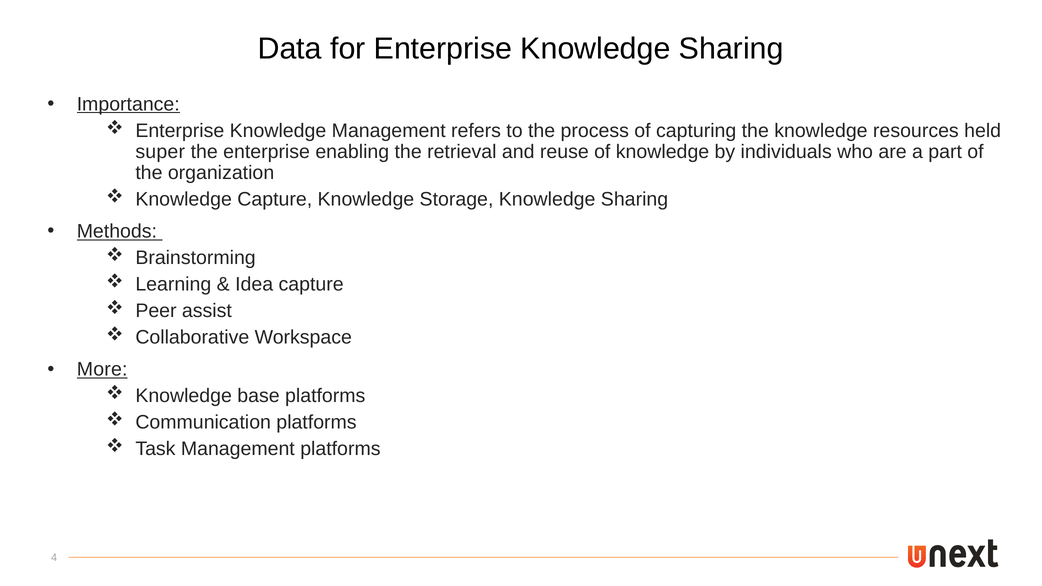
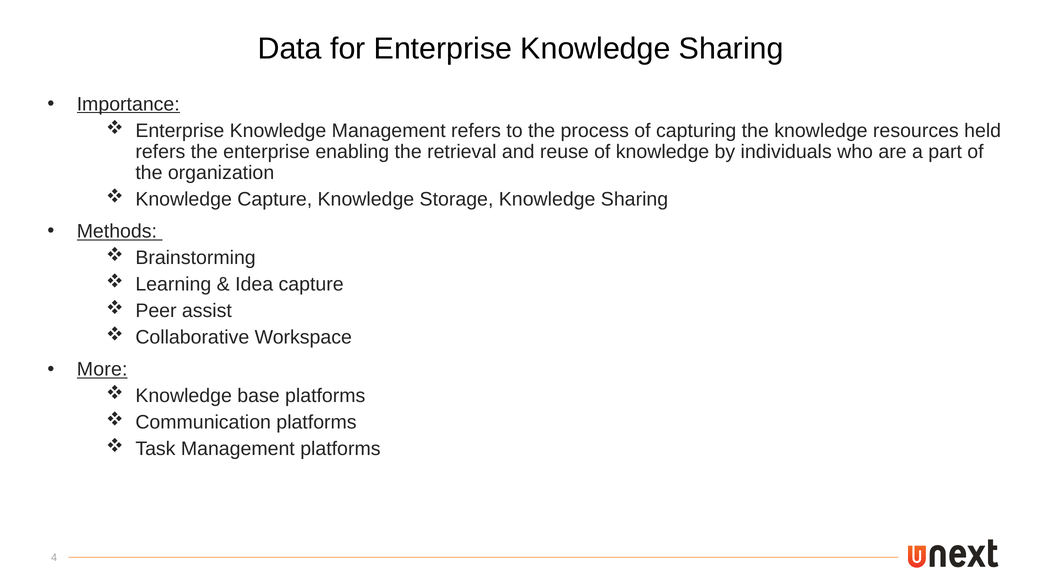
super: super -> refers (160, 152)
